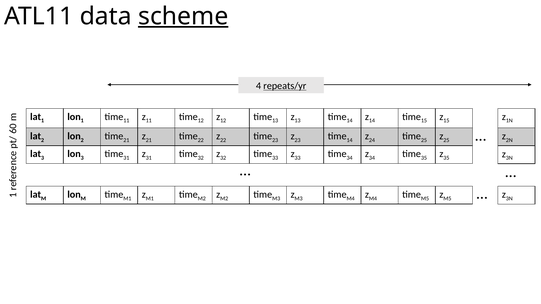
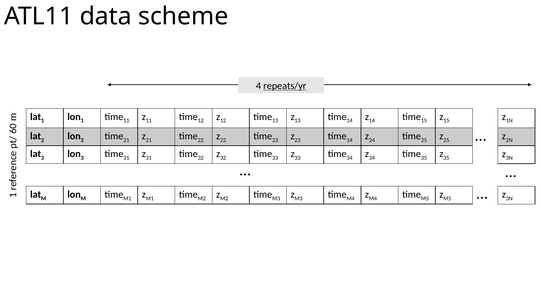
scheme underline: present -> none (183, 16)
